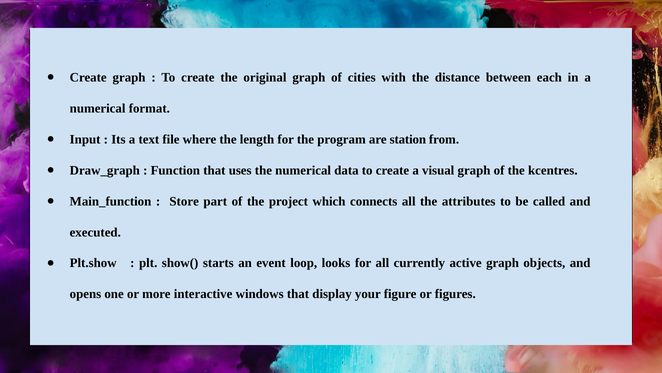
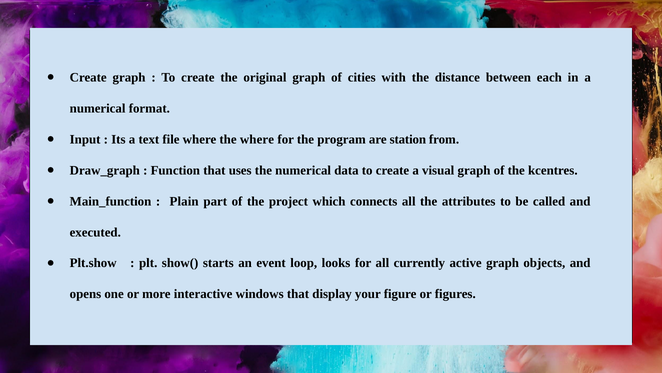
the length: length -> where (257, 139)
Store: Store -> Plain (184, 201)
